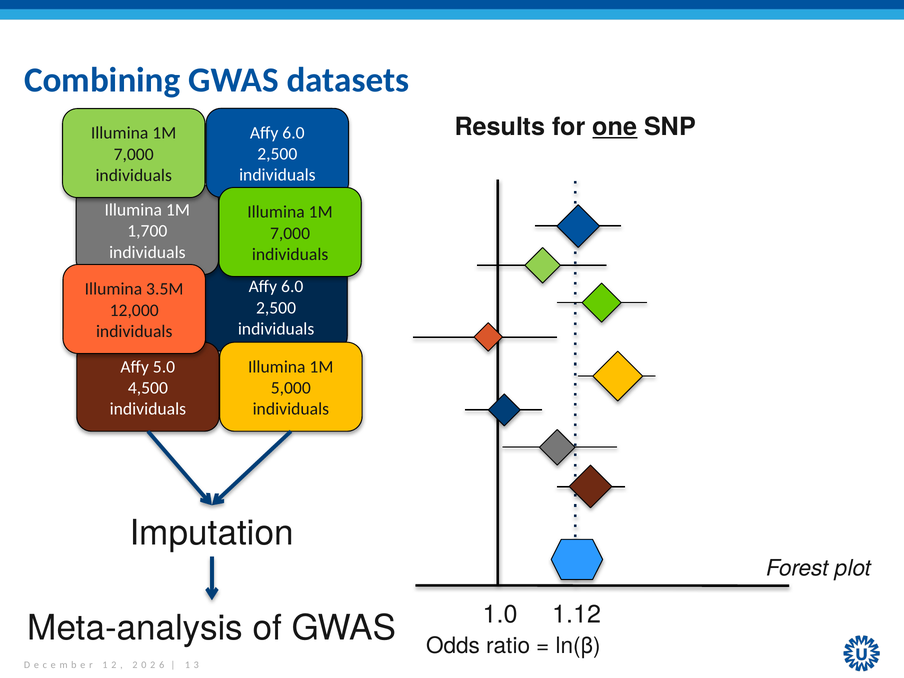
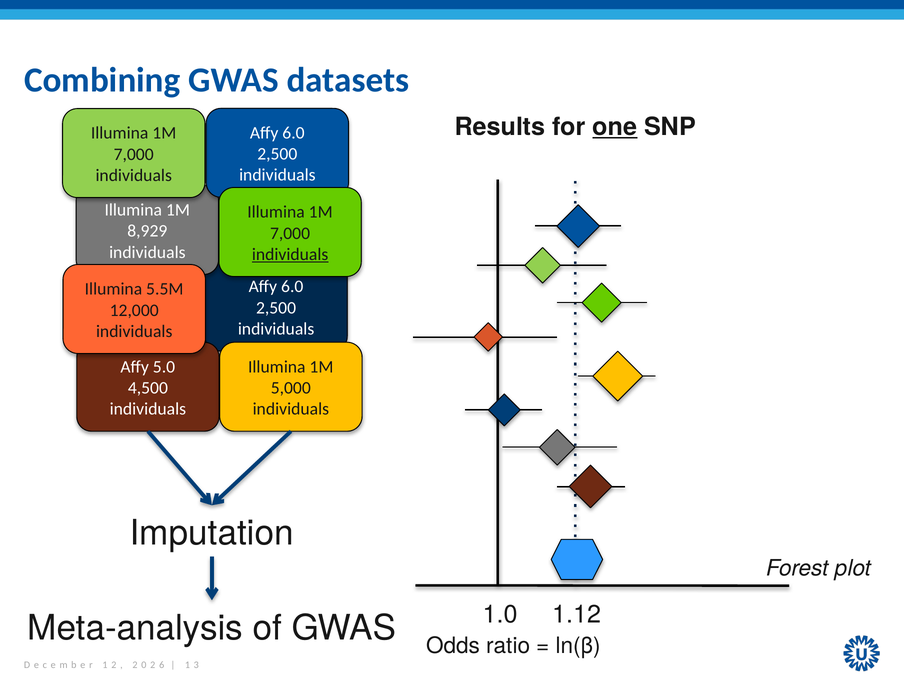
1,700: 1,700 -> 8,929 (147, 231)
individuals underline: none -> present (290, 254)
3.5M: 3.5M -> 5.5M (165, 289)
